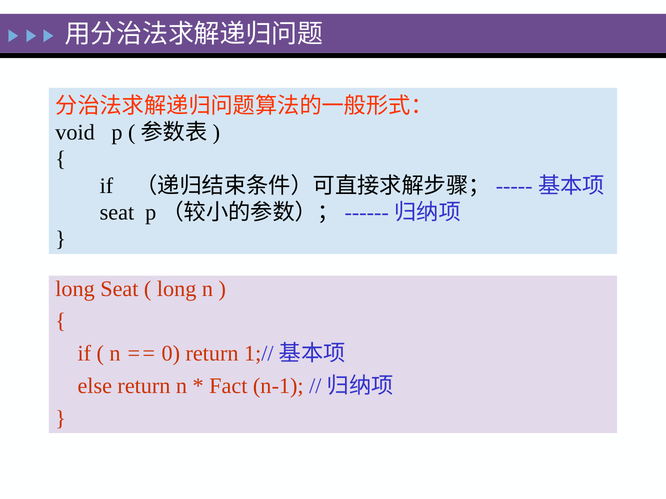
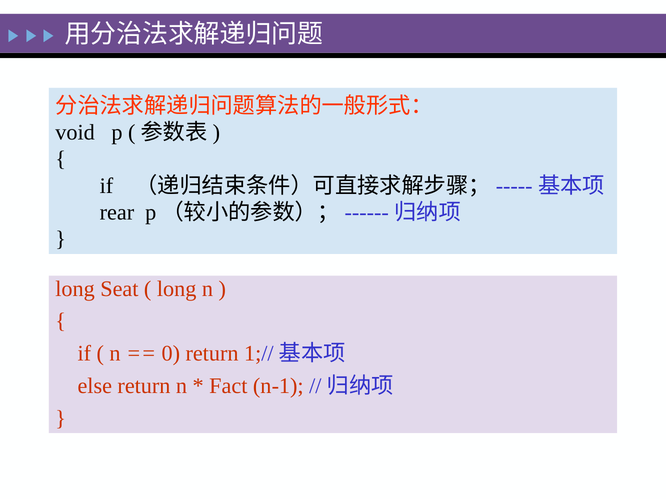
seat: seat -> rear (117, 213)
